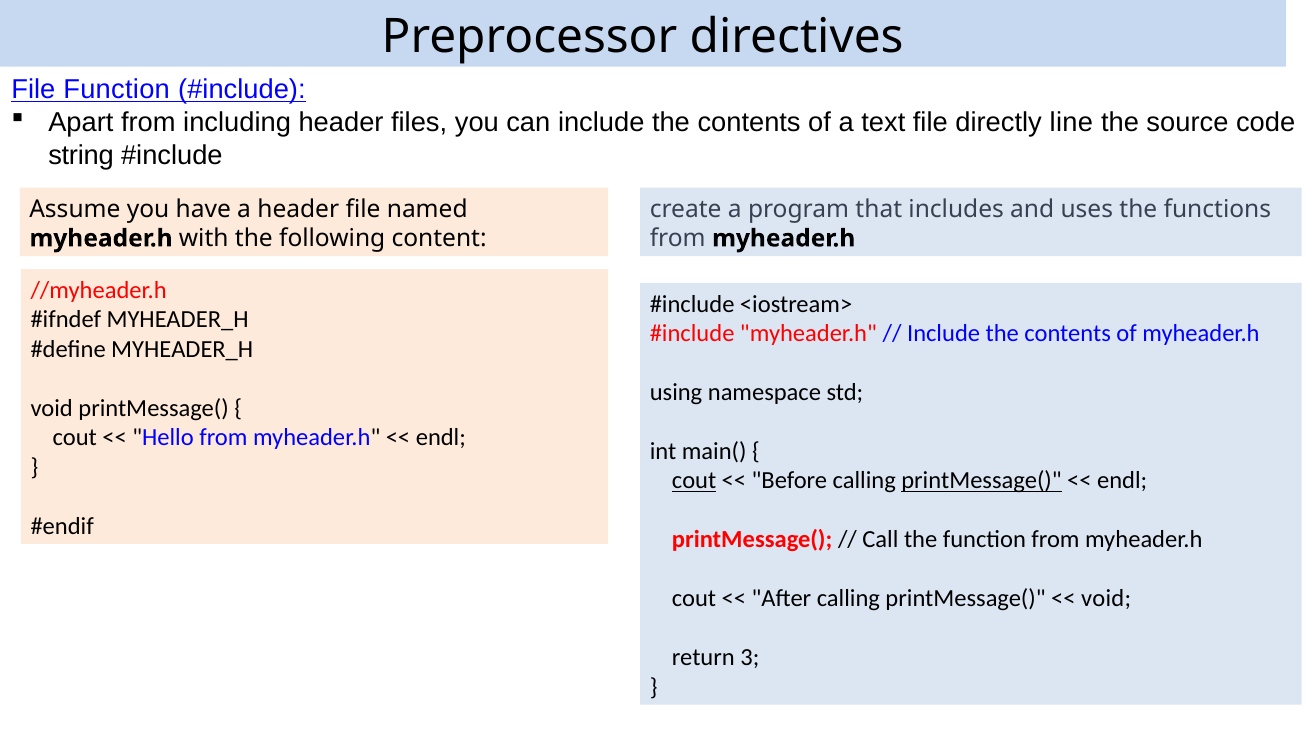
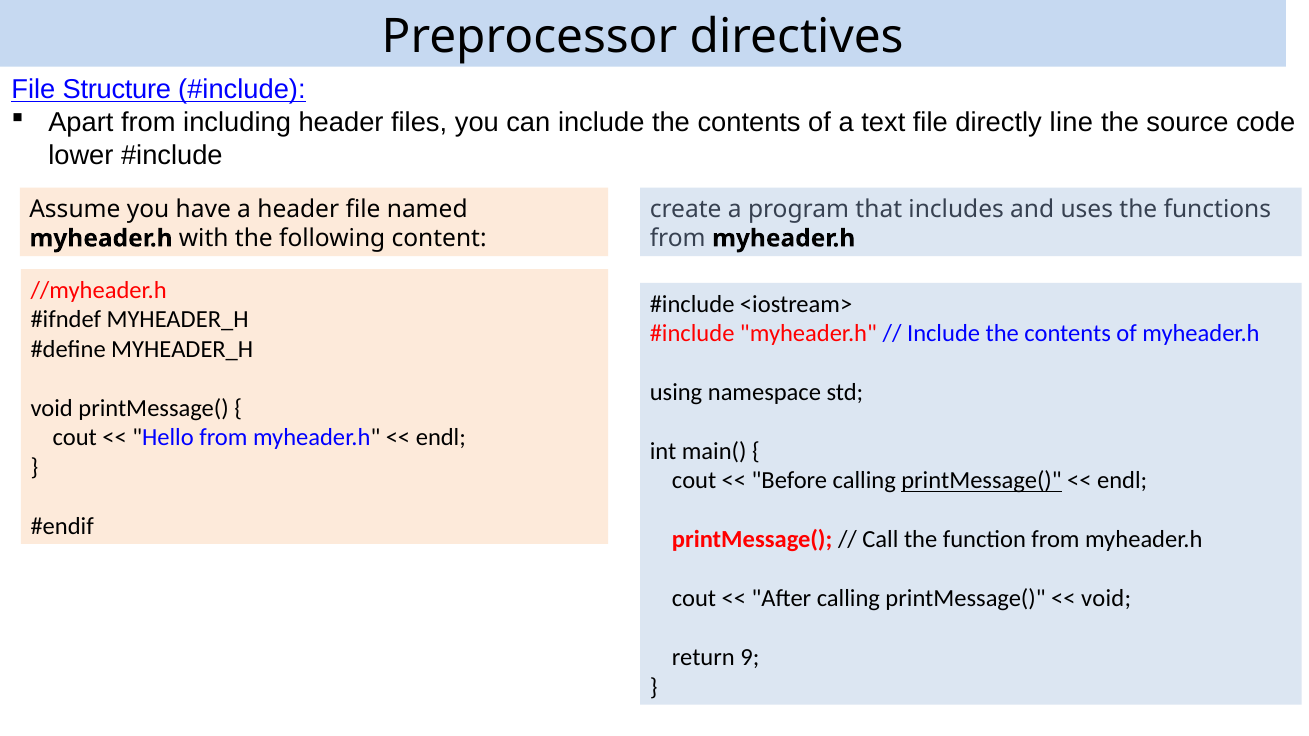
File Function: Function -> Structure (117, 90)
string: string -> lower (81, 155)
cout underline: present -> none (694, 481)
3: 3 -> 9 (750, 658)
